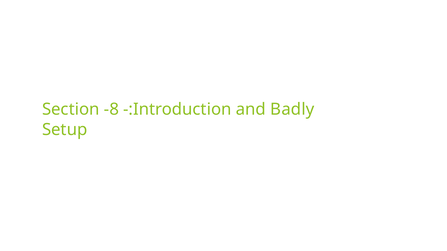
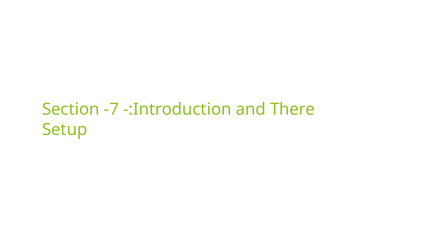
-8: -8 -> -7 (111, 110)
Badly: Badly -> There (293, 110)
